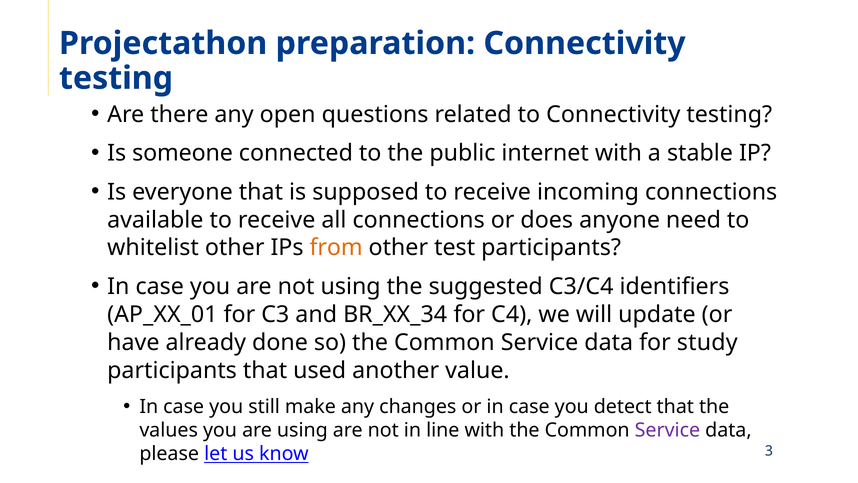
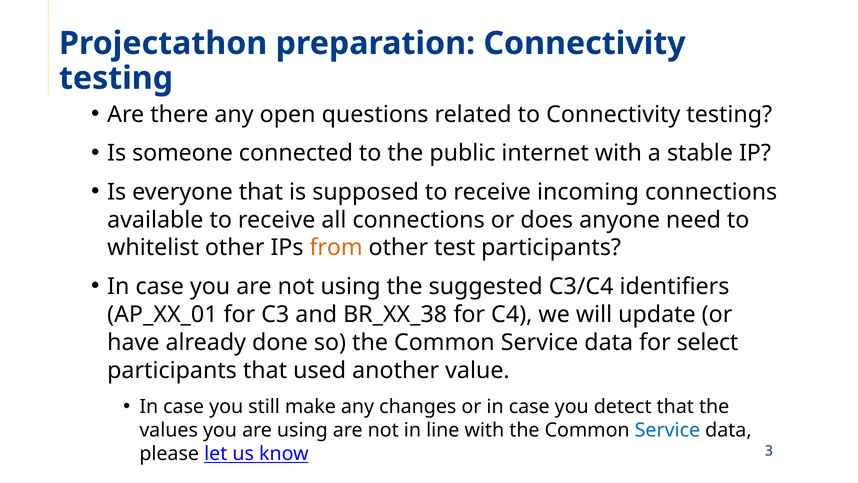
BR_XX_34: BR_XX_34 -> BR_XX_38 (395, 314)
study: study -> select (707, 342)
Service colour: purple -> blue (667, 430)
